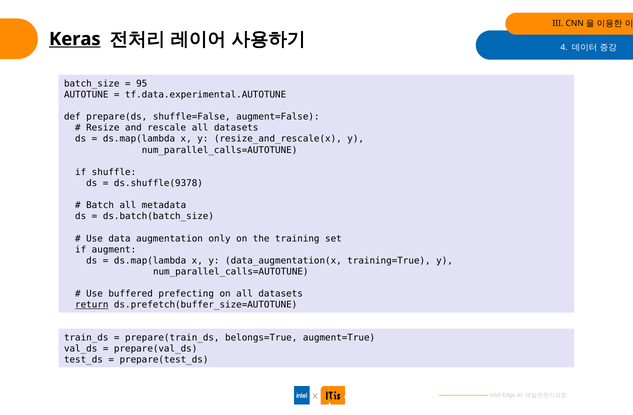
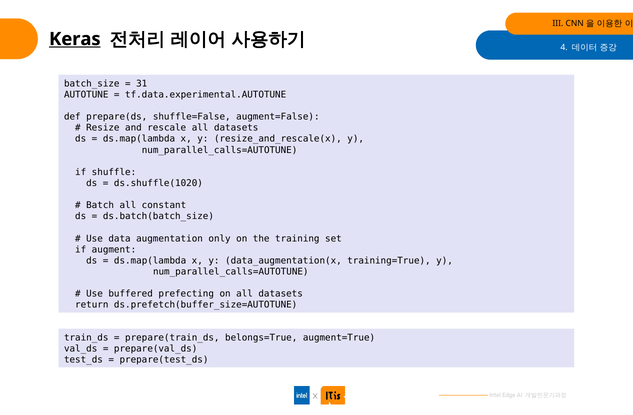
95: 95 -> 31 (142, 84)
ds.shuffle(9378: ds.shuffle(9378 -> ds.shuffle(1020 (158, 184)
metadata: metadata -> constant (164, 206)
return underline: present -> none (92, 306)
